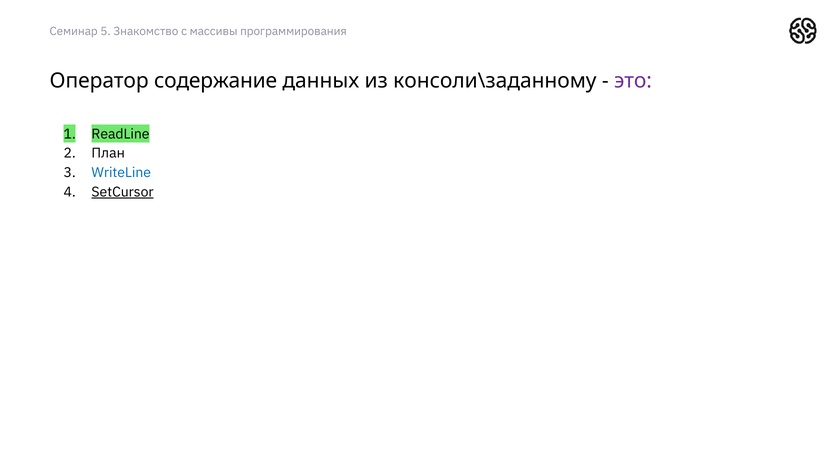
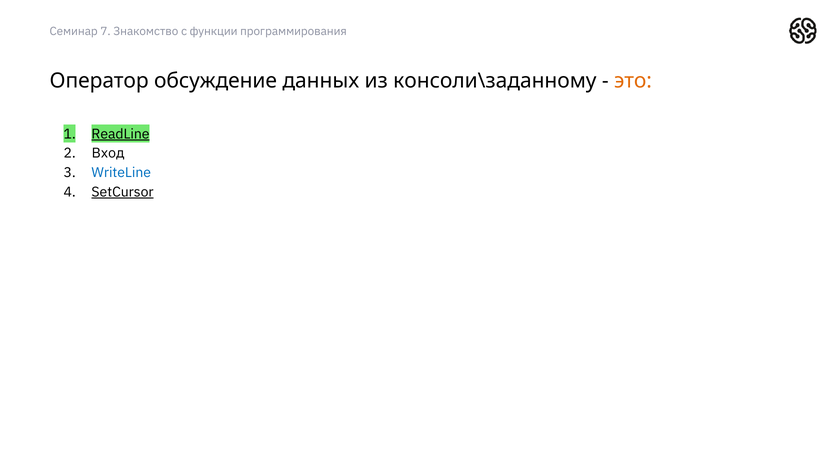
5: 5 -> 7 (106, 31)
массивы: массивы -> функции (214, 31)
содержание: содержание -> обсуждение (216, 81)
это colour: purple -> orange (633, 81)
ReadLine underline: none -> present (120, 134)
План: План -> Вход (108, 153)
